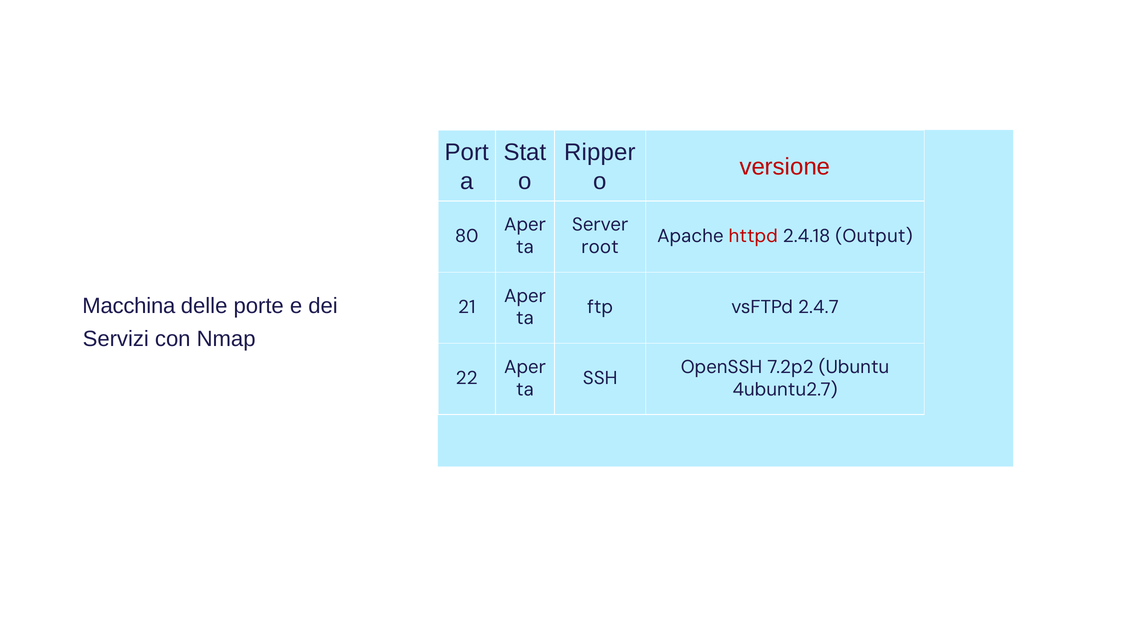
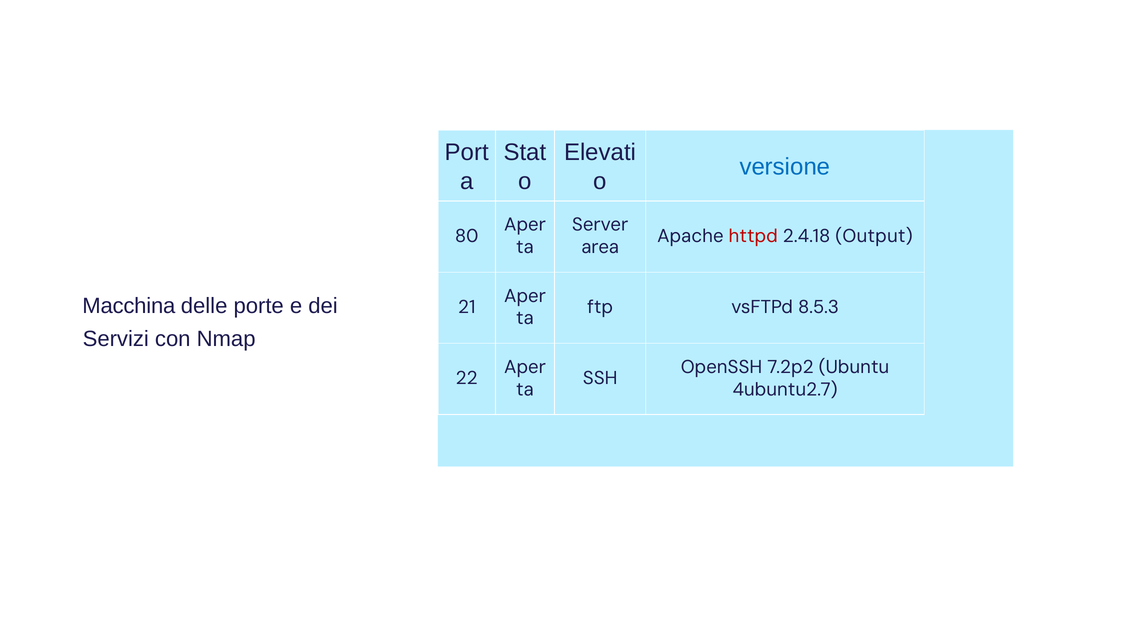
Ripper: Ripper -> Elevati (600, 153)
versione colour: red -> blue (785, 167)
root: root -> area (600, 247)
2.4.7: 2.4.7 -> 8.5.3 (818, 307)
